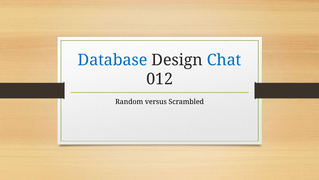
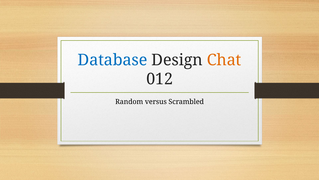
Chat colour: blue -> orange (224, 60)
